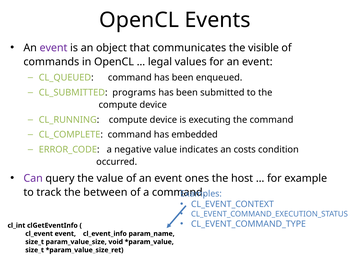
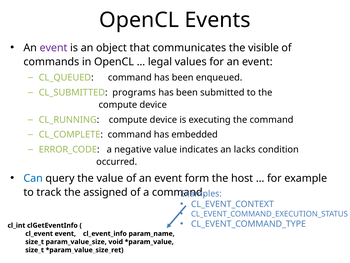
costs: costs -> lacks (245, 149)
Can colour: purple -> blue (33, 178)
ones: ones -> form (197, 178)
between: between -> assigned (106, 192)
